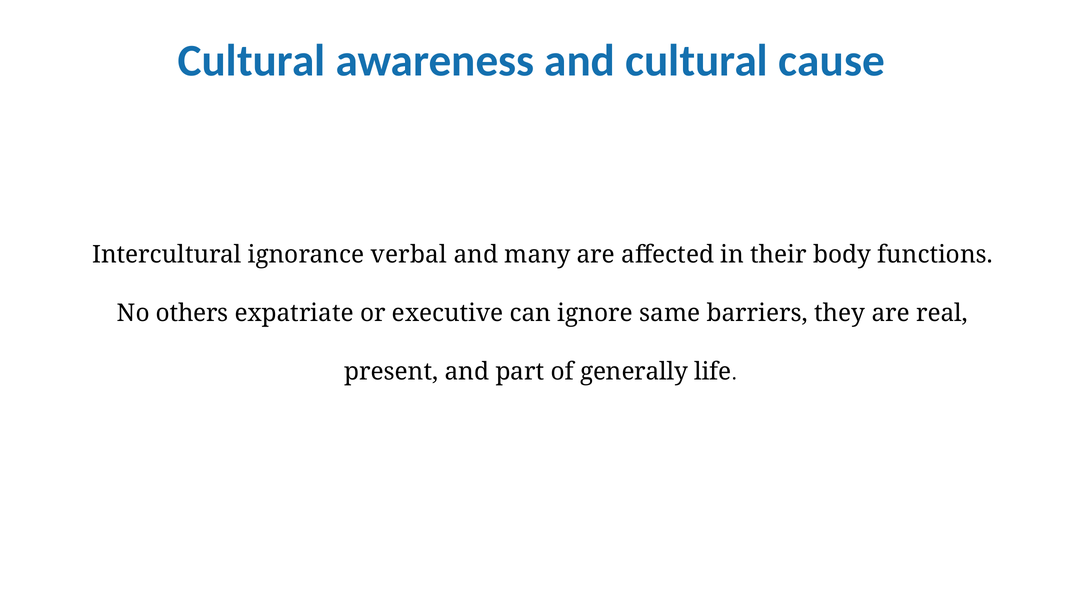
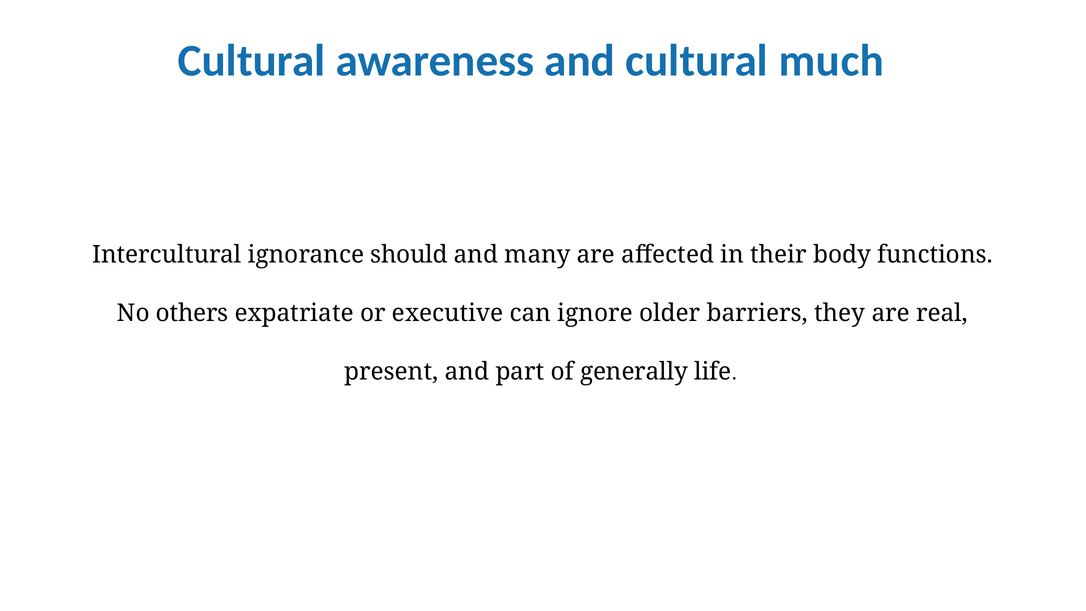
cause: cause -> much (831, 61)
verbal: verbal -> should (409, 255)
same: same -> older (670, 313)
